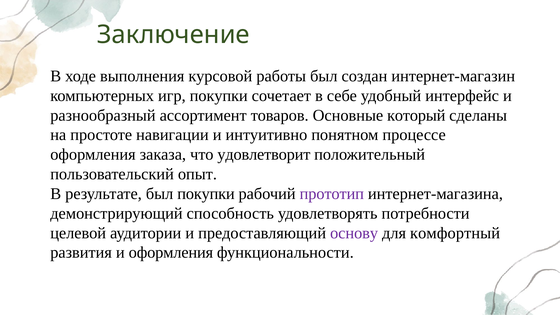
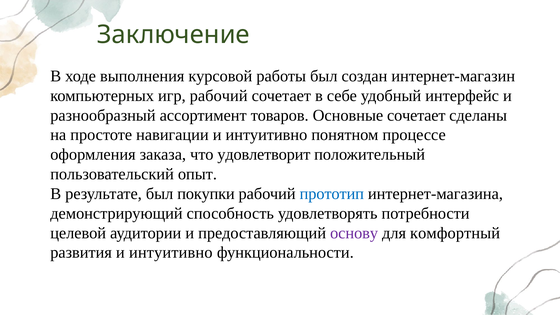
игр покупки: покупки -> рабочий (219, 96)
Основные который: который -> сочетает (416, 115)
прототип colour: purple -> blue (332, 194)
развития и оформления: оформления -> интуитивно (171, 253)
